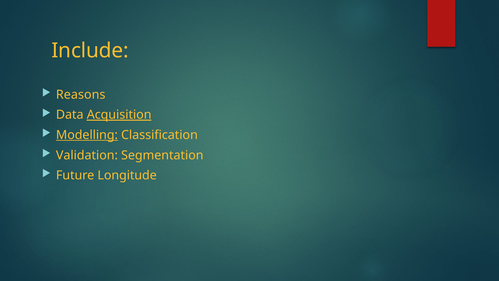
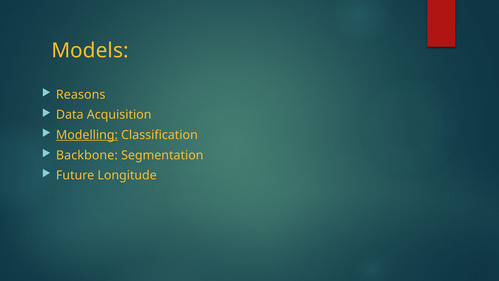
Include: Include -> Models (90, 51)
Acquisition underline: present -> none (119, 115)
Validation: Validation -> Backbone (87, 155)
